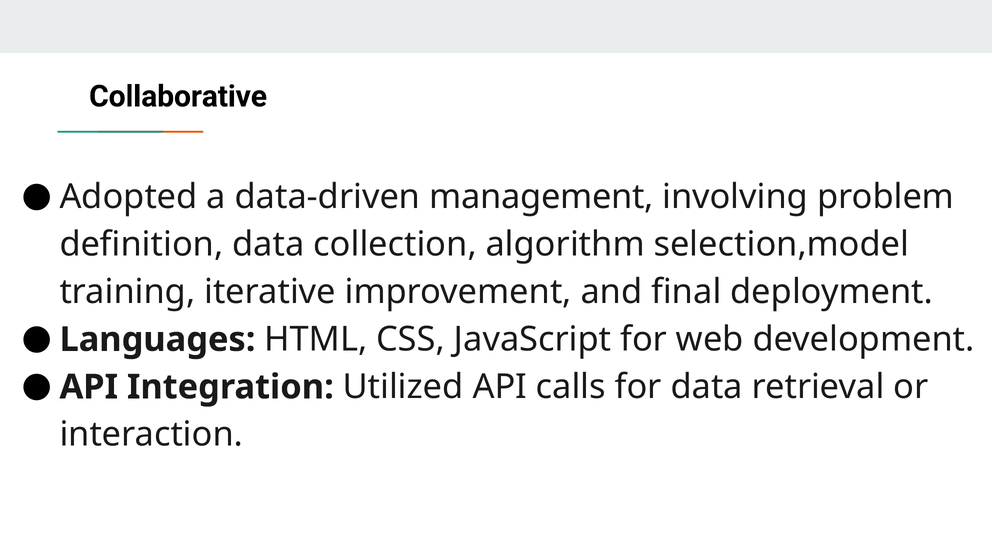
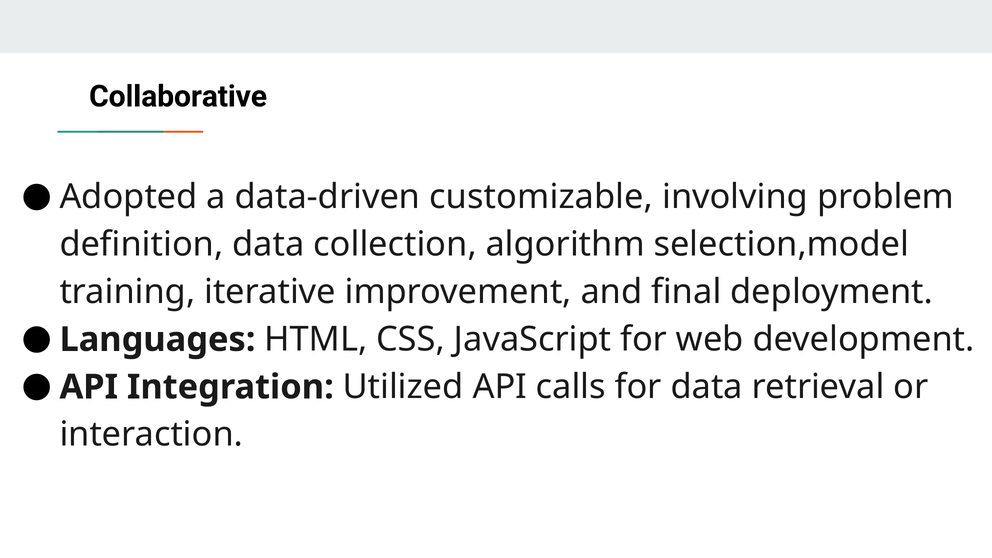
management: management -> customizable (541, 197)
